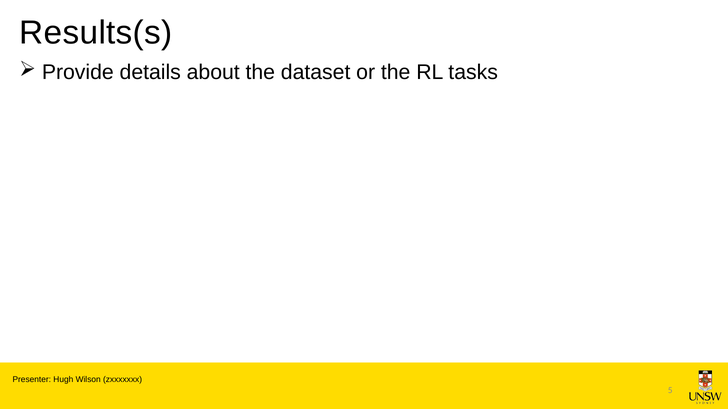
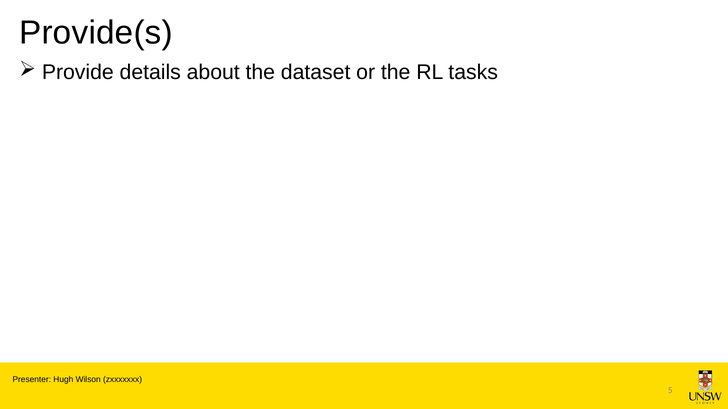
Results(s: Results(s -> Provide(s (96, 33)
